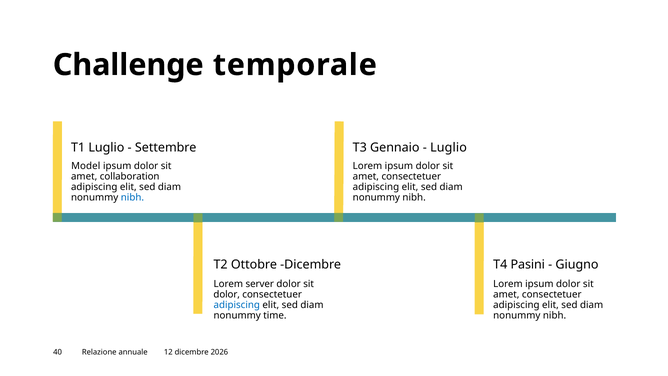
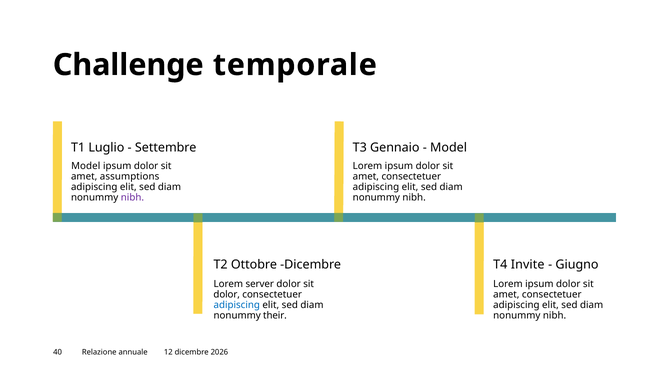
Luglio: Luglio -> Model (449, 147)
collaboration: collaboration -> assumptions (130, 177)
nibh colour: blue -> purple (132, 198)
Pasini: Pasini -> Invite (528, 264)
time: time -> their (275, 316)
